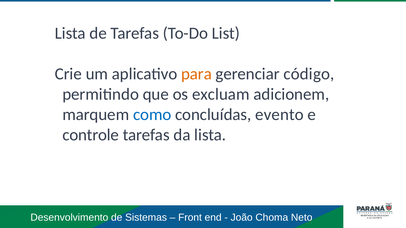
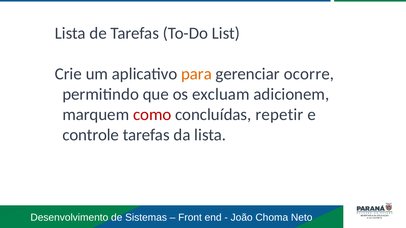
código: código -> ocorre (309, 74)
como colour: blue -> red (152, 115)
evento: evento -> repetir (279, 115)
